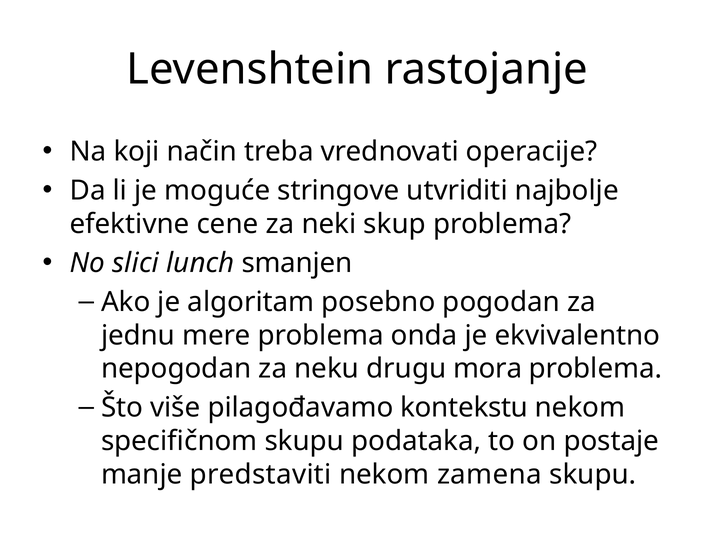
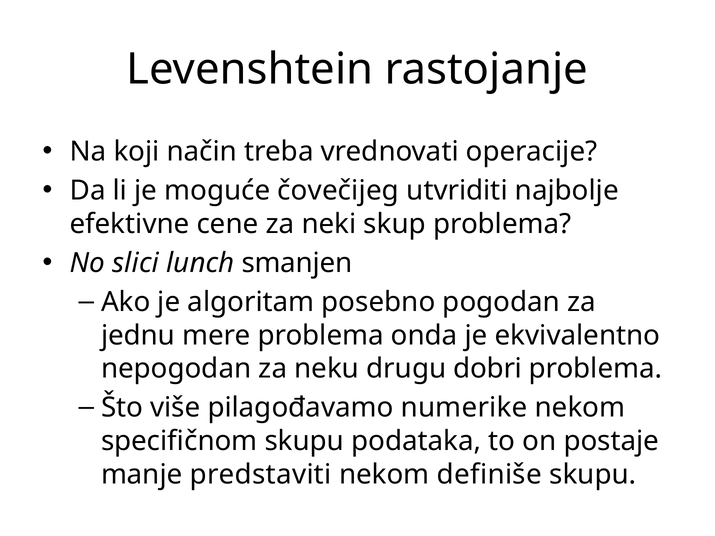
stringove: stringove -> čovečijeg (338, 191)
mora: mora -> dobri (488, 369)
kontekstu: kontekstu -> numerike (464, 408)
zamena: zamena -> definiše (489, 475)
